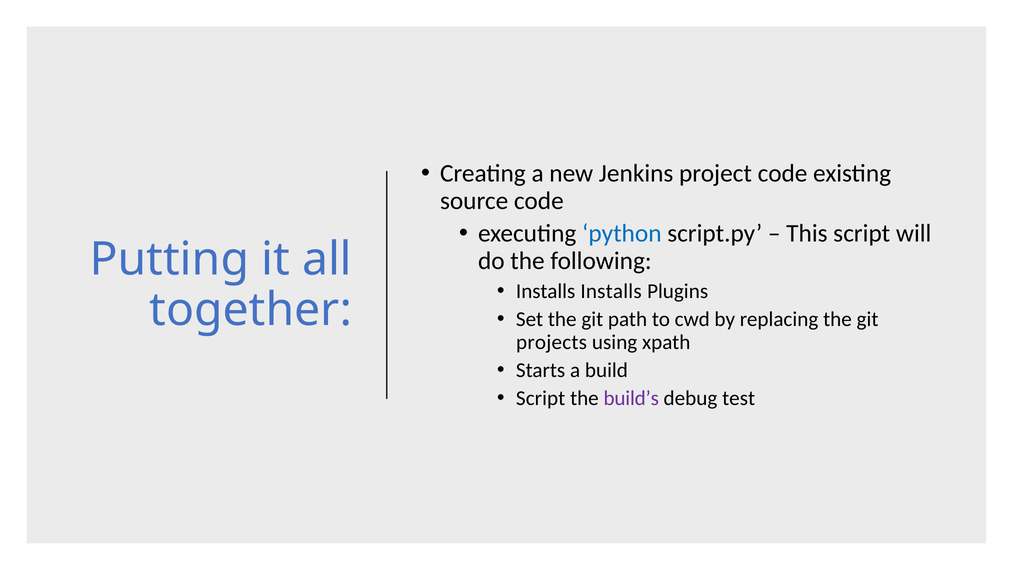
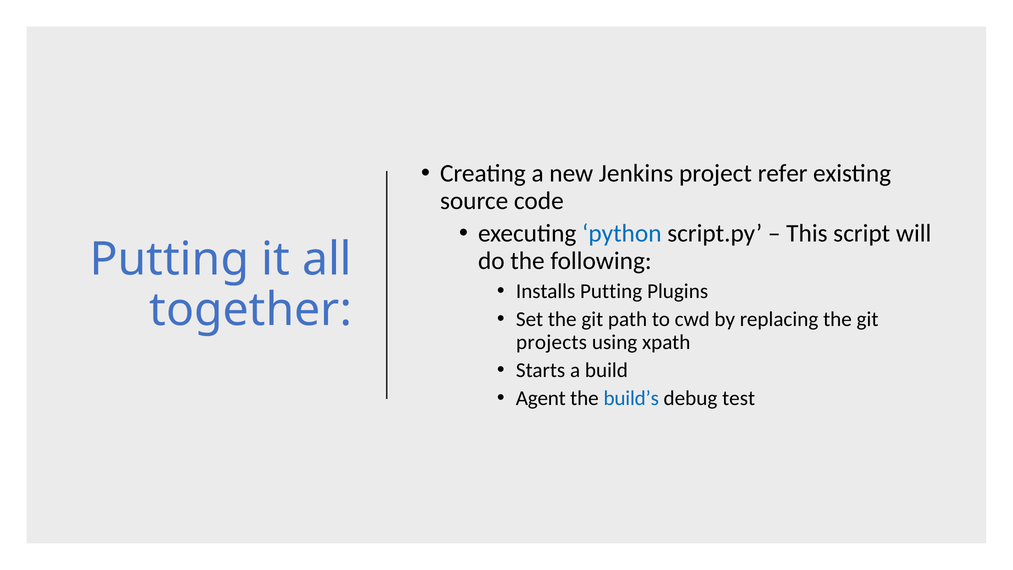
project code: code -> refer (783, 173)
Installs Installs: Installs -> Putting (611, 291)
Script: Script -> Agent (541, 398)
build’s colour: purple -> blue (631, 398)
